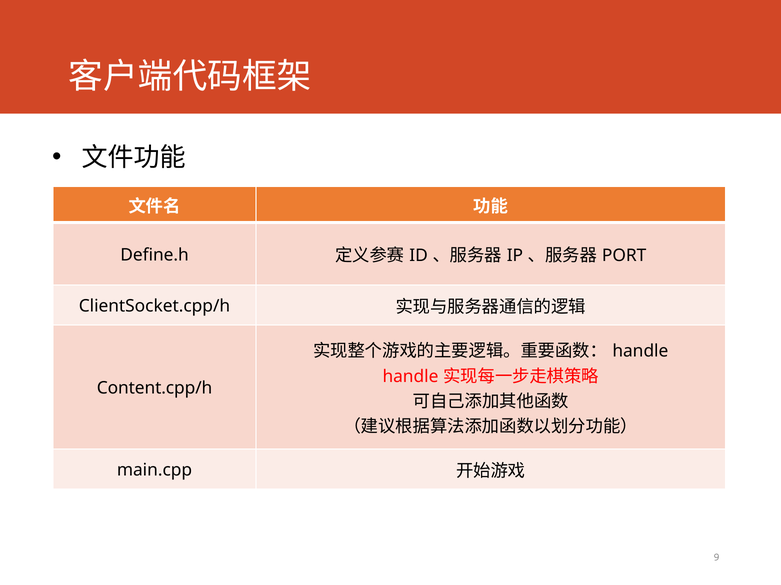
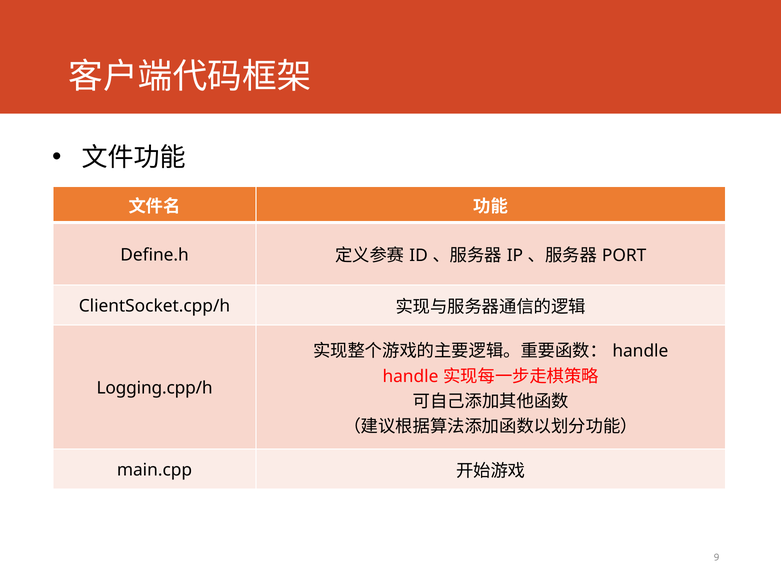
Content.cpp/h: Content.cpp/h -> Logging.cpp/h (155, 388)
